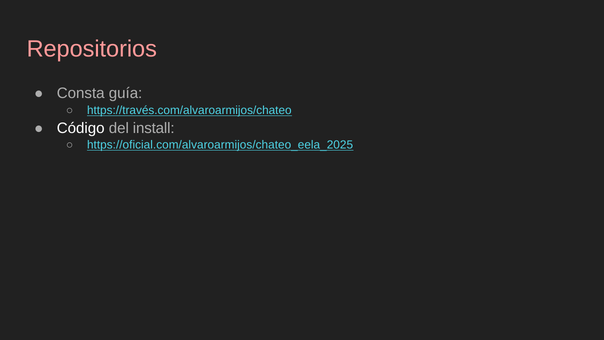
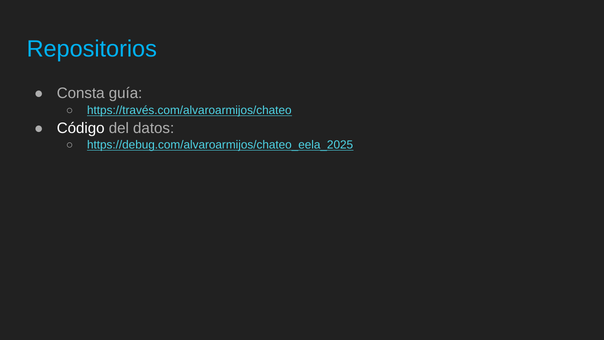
Repositorios colour: pink -> light blue (92, 49)
install: install -> datos (154, 128)
https://oficial.com/alvaroarmijos/chateo_eela_2025: https://oficial.com/alvaroarmijos/chateo_eela_2025 -> https://debug.com/alvaroarmijos/chateo_eela_2025 (220, 145)
